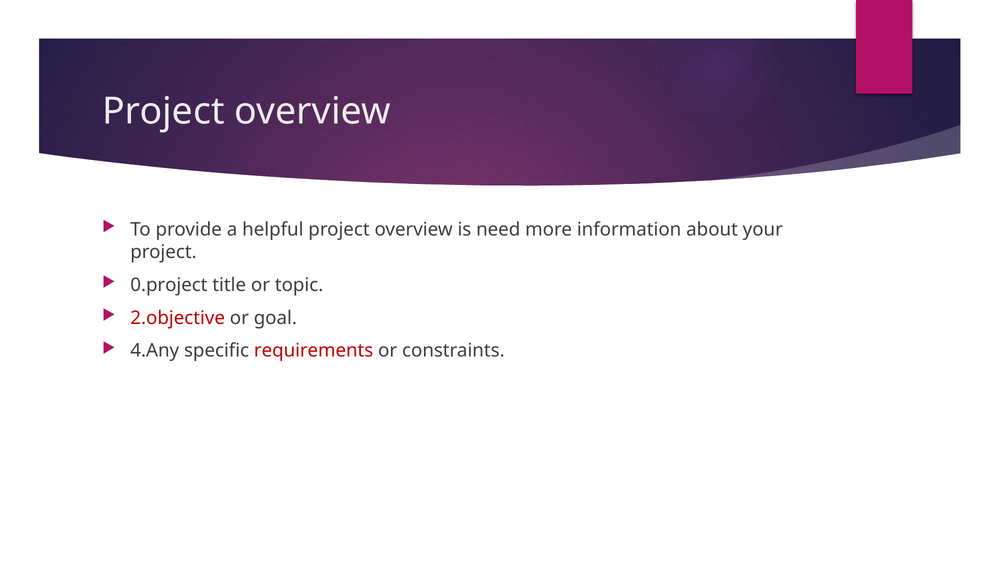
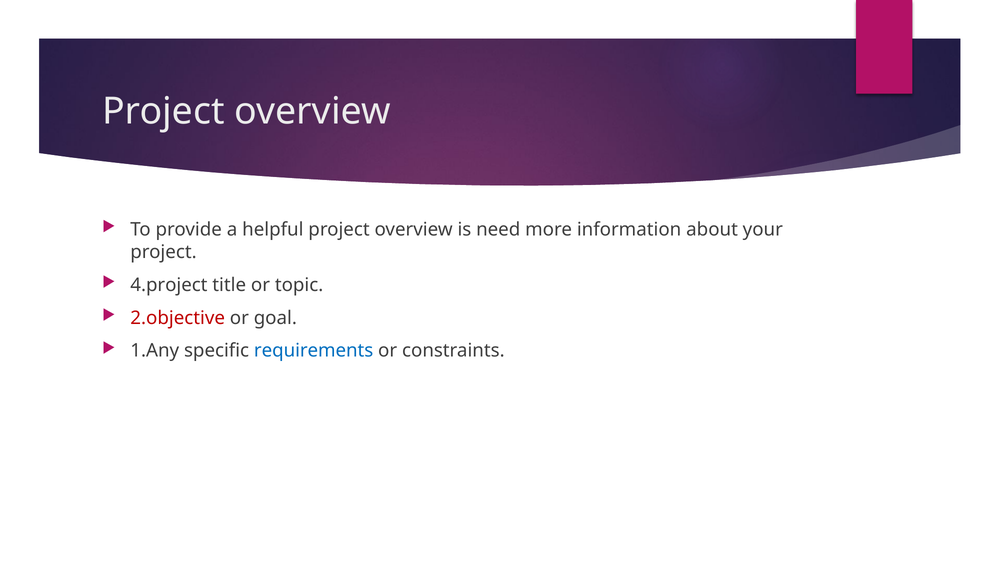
0.project: 0.project -> 4.project (169, 285)
4.Any: 4.Any -> 1.Any (155, 351)
requirements colour: red -> blue (314, 351)
